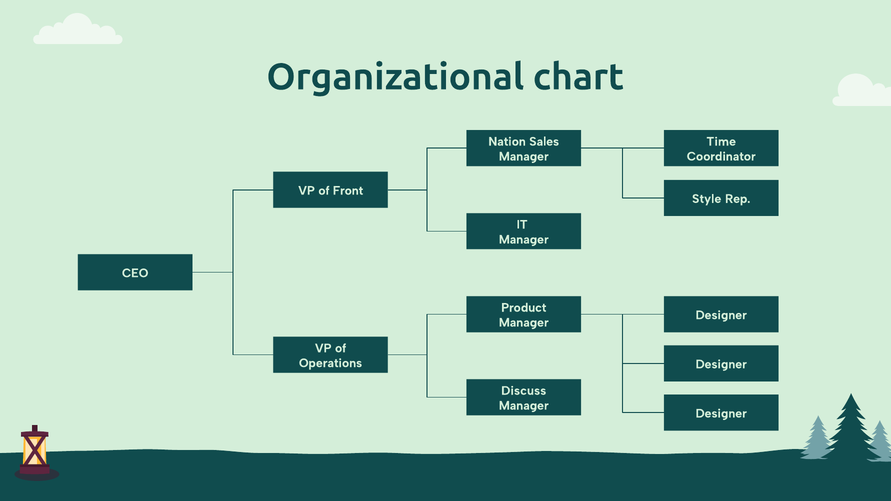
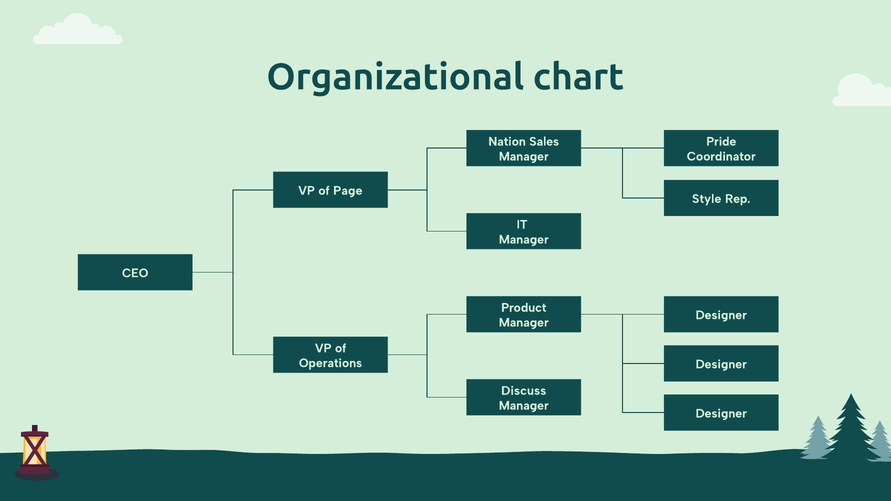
Time: Time -> Pride (721, 142)
Front: Front -> Page (348, 191)
